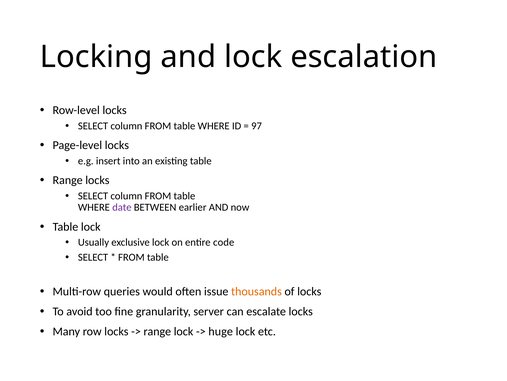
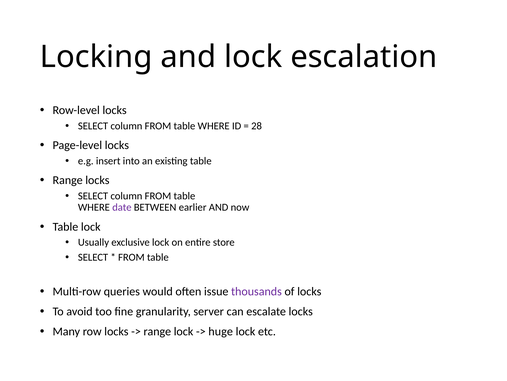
97: 97 -> 28 (257, 126)
code: code -> store (224, 242)
thousands colour: orange -> purple (256, 291)
